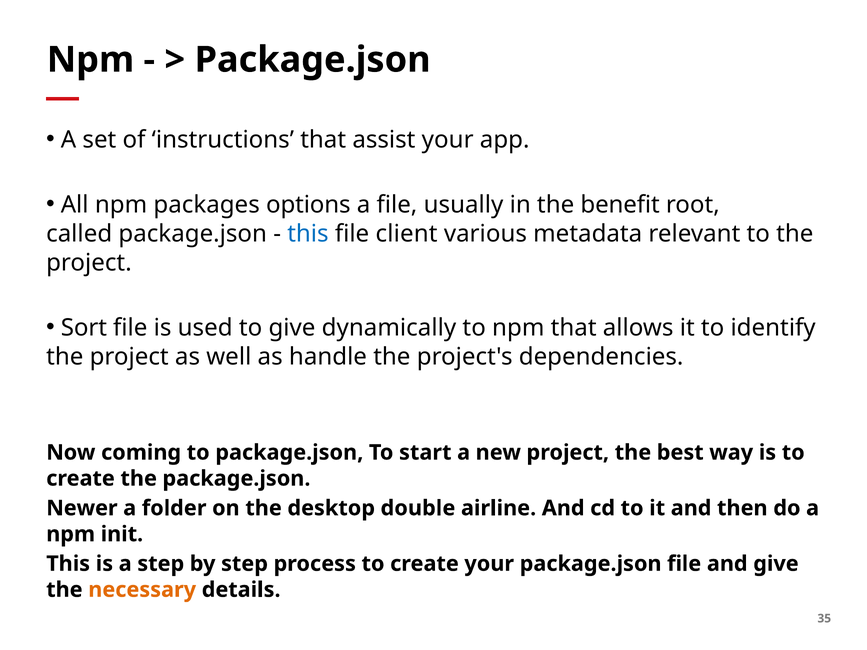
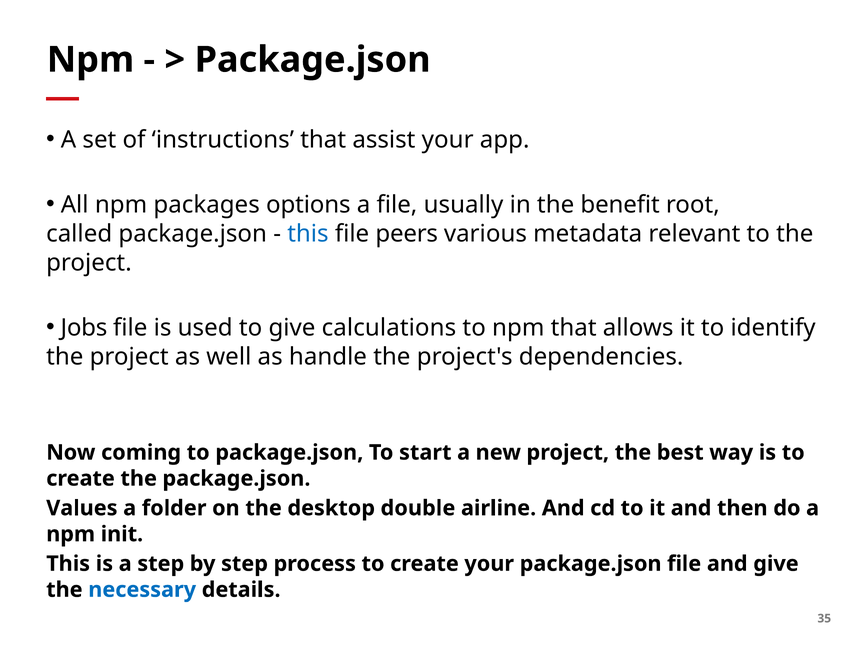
client: client -> peers (407, 234)
Sort: Sort -> Jobs (84, 328)
dynamically: dynamically -> calculations (389, 328)
Newer: Newer -> Values (82, 508)
necessary colour: orange -> blue (142, 590)
